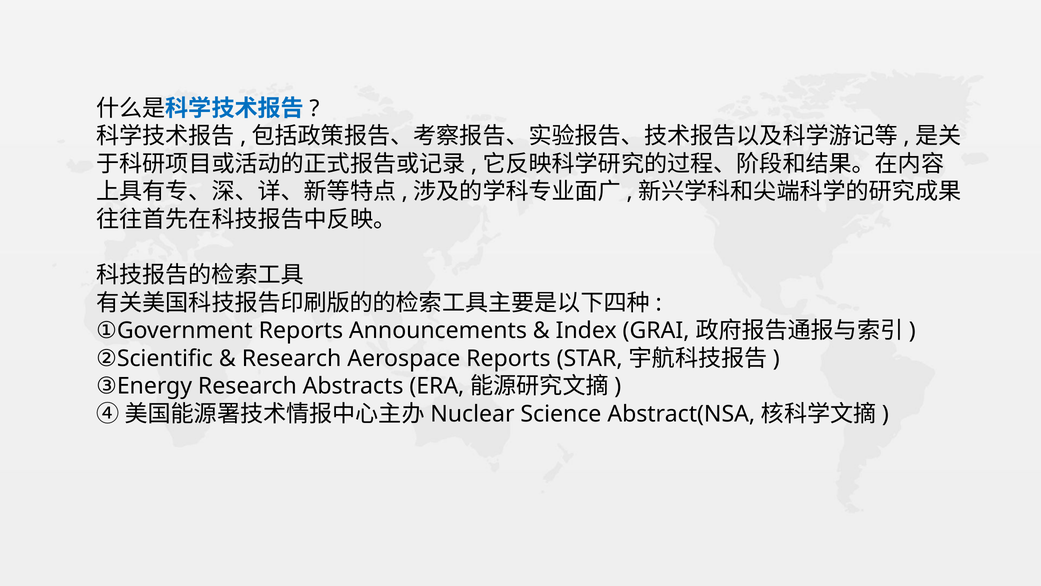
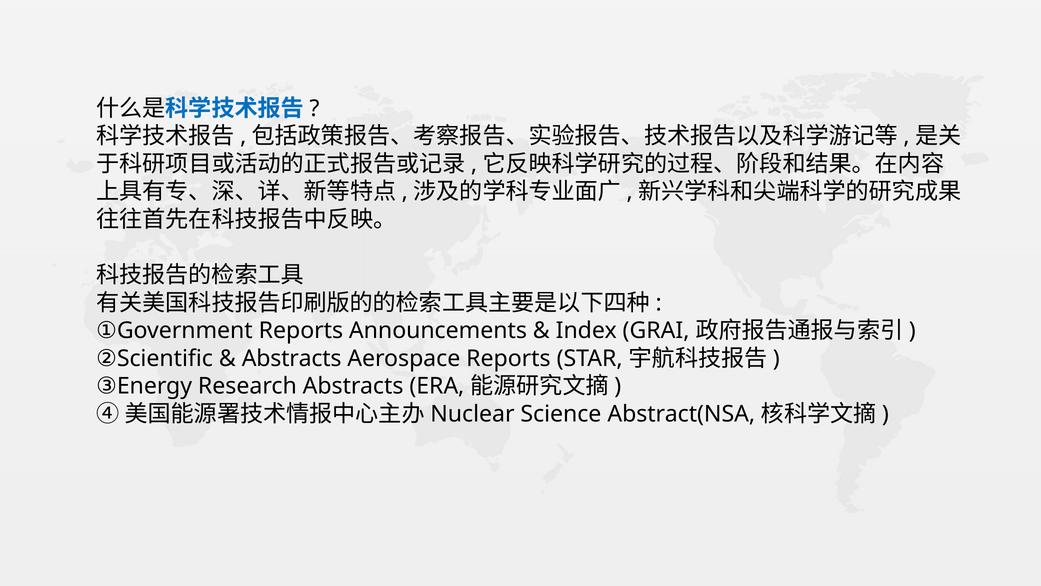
Research: Research -> Abstracts (292, 358)
